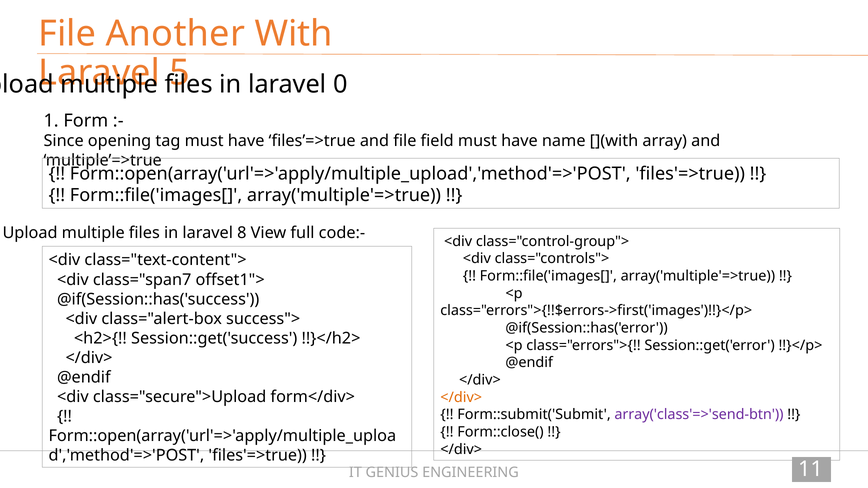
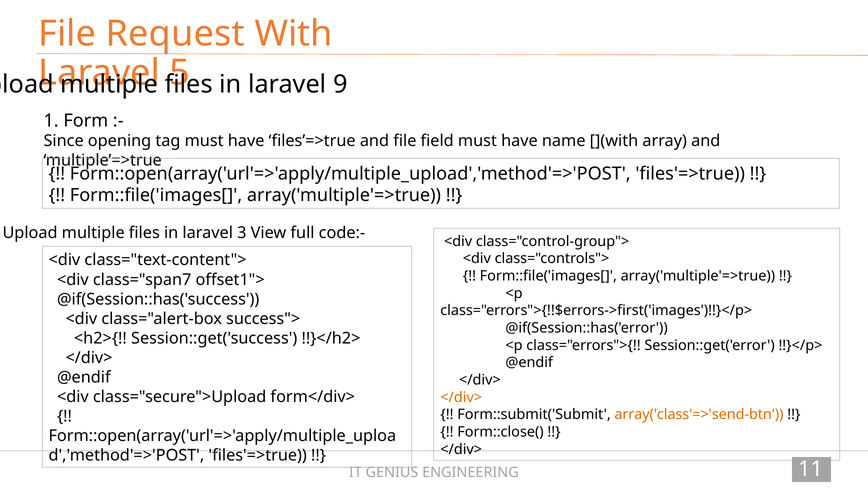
Another: Another -> Request (175, 34)
laravel 0: 0 -> 9 (340, 84)
8: 8 -> 3 (242, 233)
array('class'=>'send-btn colour: purple -> orange (699, 415)
